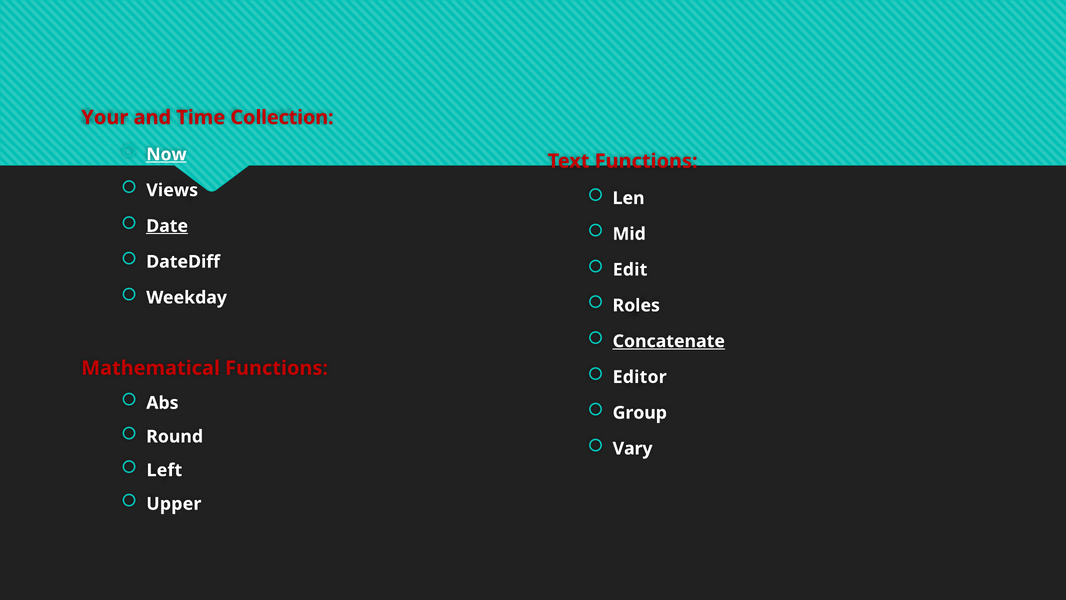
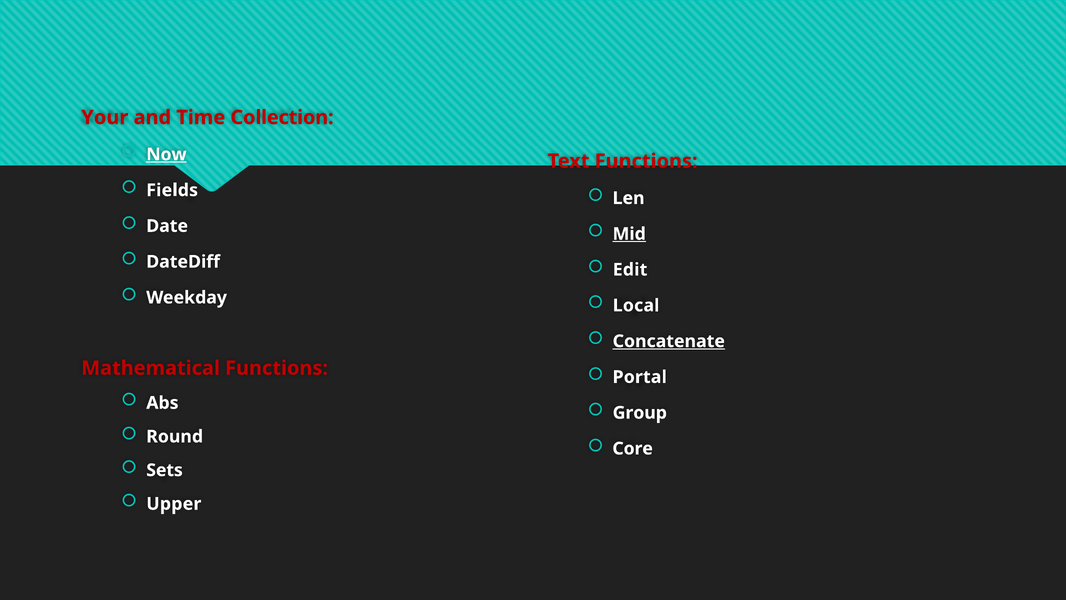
Views: Views -> Fields (172, 190)
Date underline: present -> none (167, 226)
Mid underline: none -> present (629, 234)
Roles: Roles -> Local (636, 305)
Editor: Editor -> Portal (640, 377)
Vary: Vary -> Core (633, 448)
Left: Left -> Sets (165, 470)
